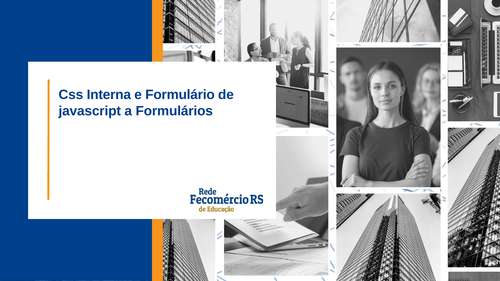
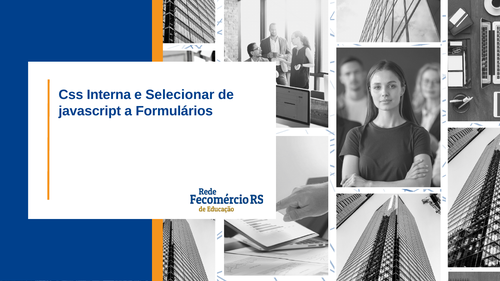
Formulário: Formulário -> Selecionar (180, 95)
